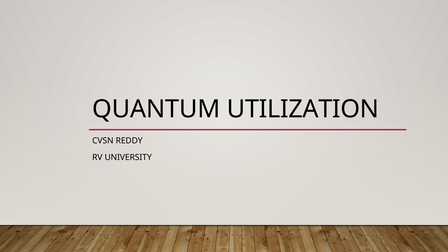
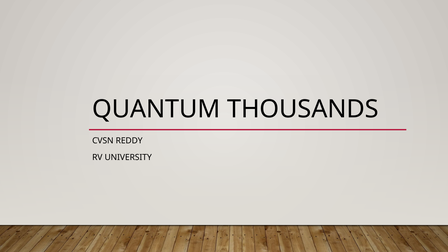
UTILIZATION: UTILIZATION -> THOUSANDS (303, 109)
